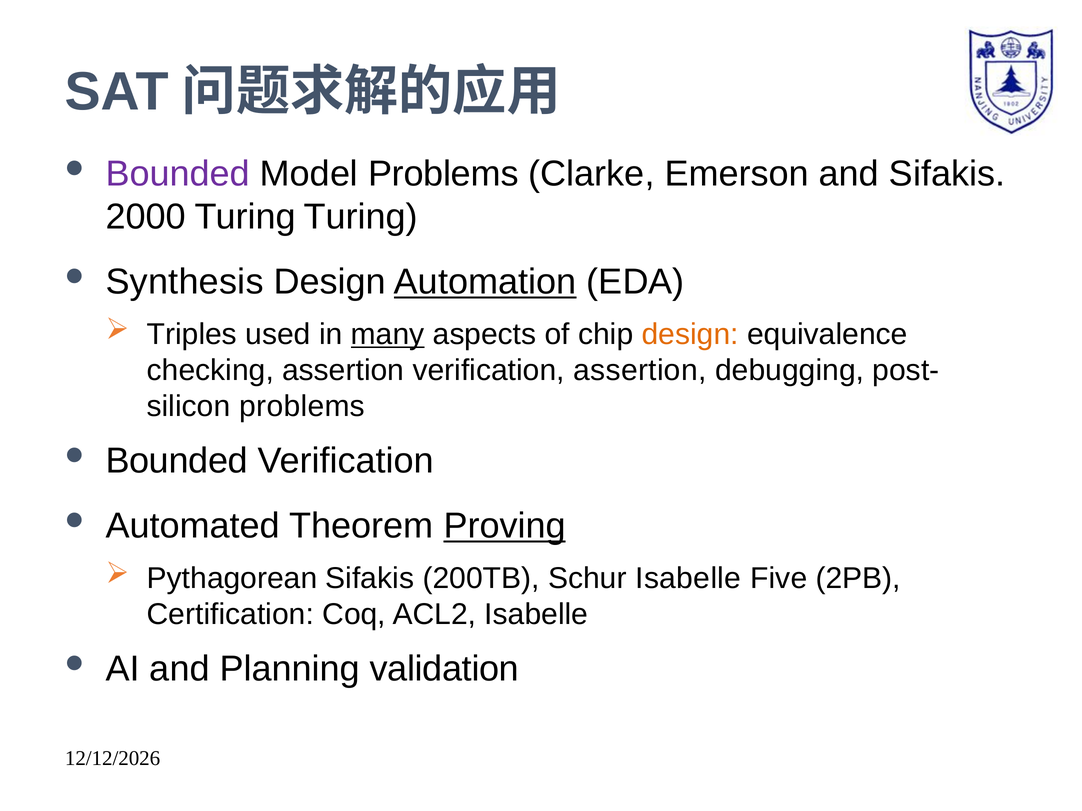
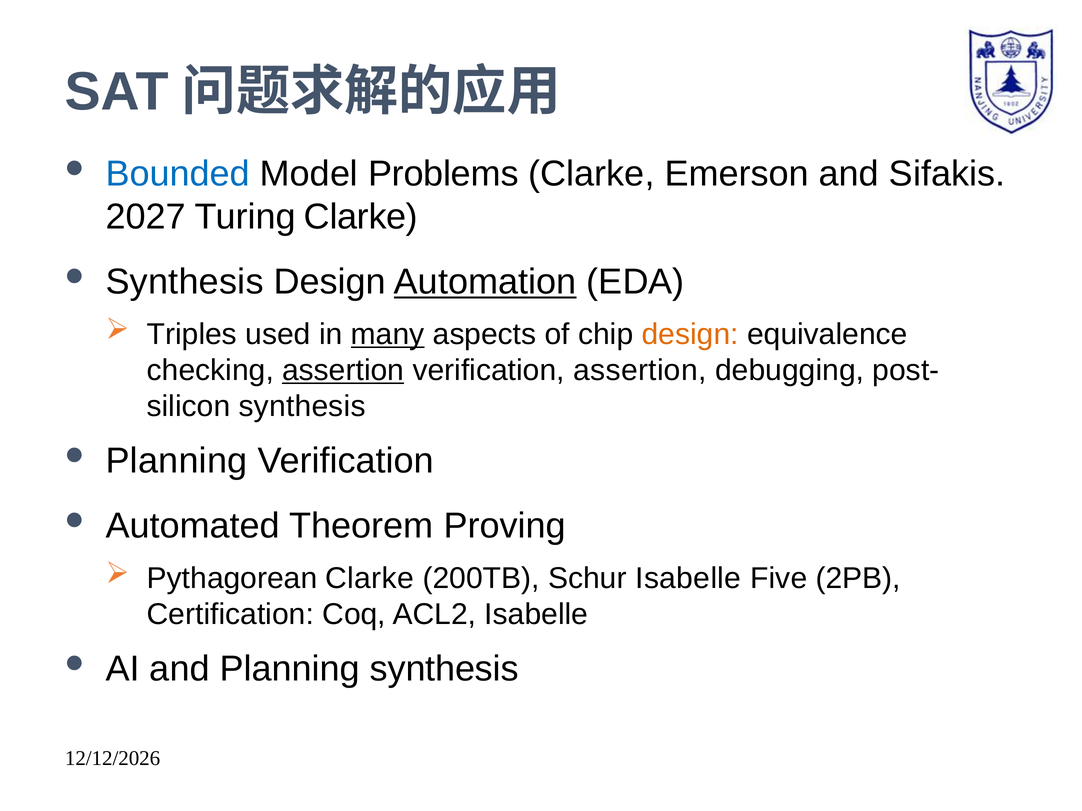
Bounded colour: purple -> blue (178, 174)
2000: 2000 -> 2027 (146, 217)
Turing Turing: Turing -> Clarke (361, 217)
assertion underline: none -> present (343, 371)
problems: problems -> synthesis (302, 407)
Bounded: Bounded -> Planning (177, 461)
Proving underline: present -> none (505, 526)
Pythagorean Sifakis: Sifakis -> Clarke (370, 579)
Planning validation: validation -> synthesis (444, 669)
